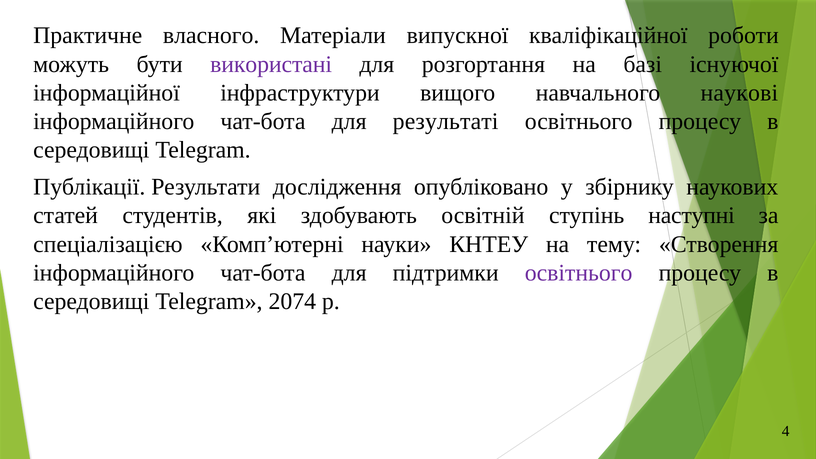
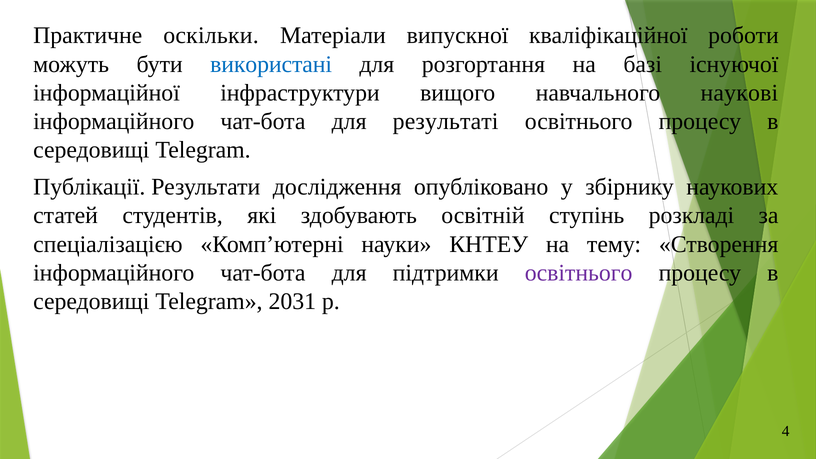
власного: власного -> оскільки (211, 36)
використані colour: purple -> blue (271, 64)
наступні: наступні -> розкладі (691, 216)
2074: 2074 -> 2031 (292, 301)
